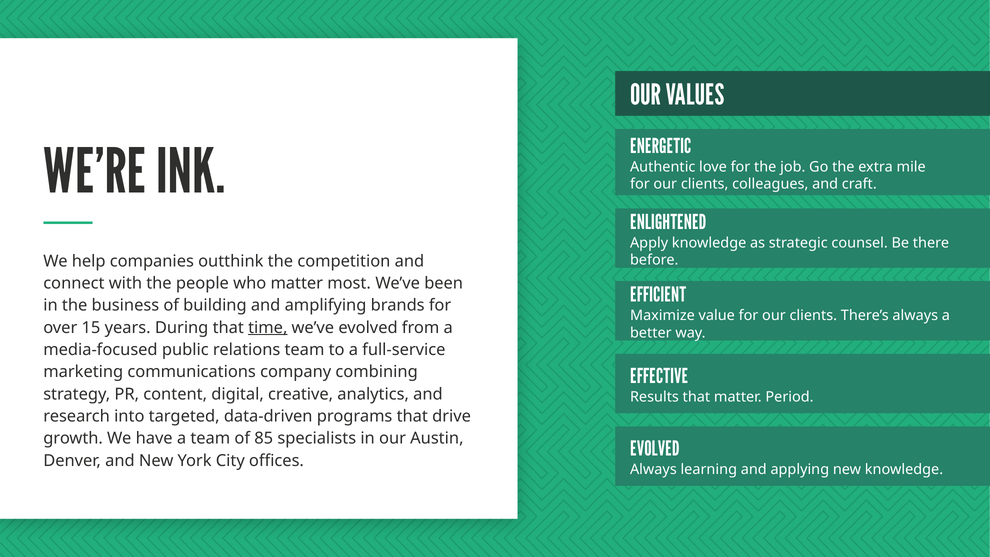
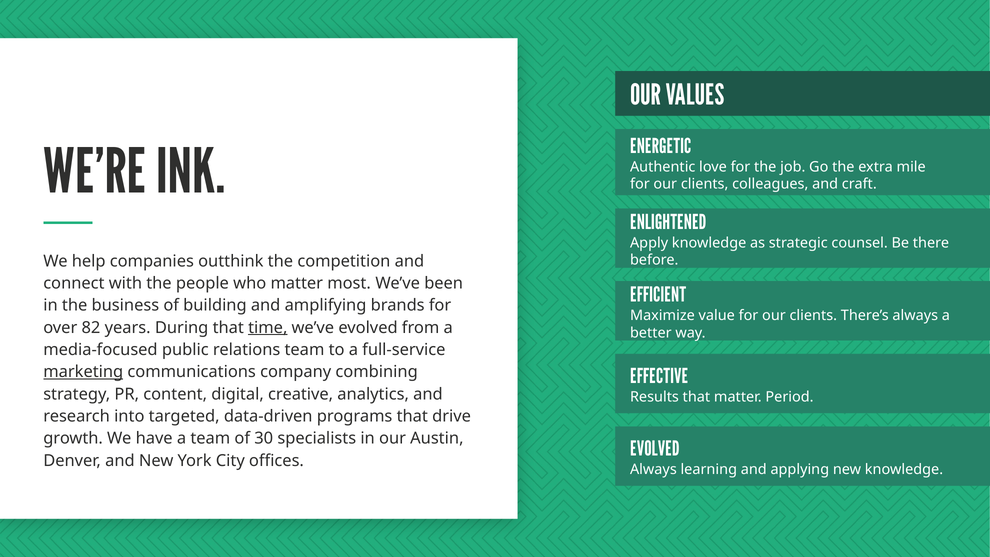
15: 15 -> 82 (91, 328)
marketing underline: none -> present (83, 372)
85: 85 -> 30 (264, 438)
